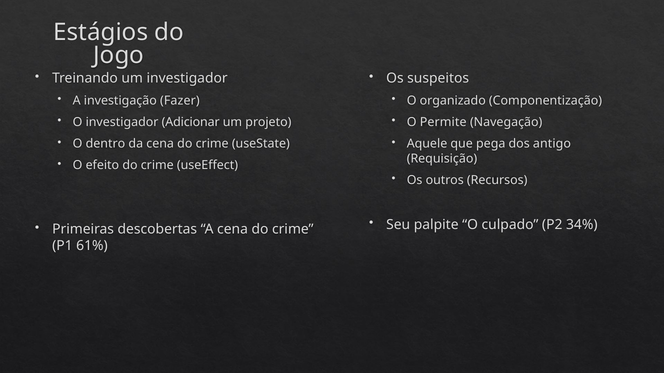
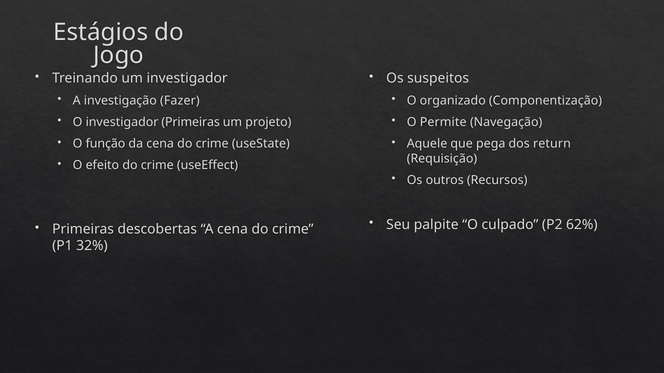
investigador Adicionar: Adicionar -> Primeiras (191, 122)
dentro: dentro -> função (105, 144)
antigo: antigo -> return (552, 144)
34%: 34% -> 62% (582, 225)
61%: 61% -> 32% (92, 246)
